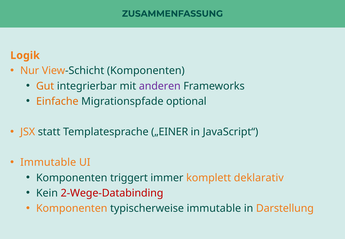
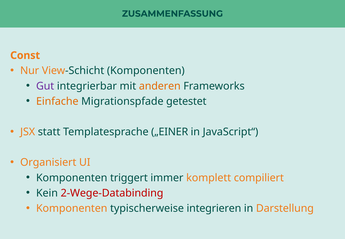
Logik: Logik -> Const (25, 55)
Gut colour: orange -> purple (45, 86)
anderen colour: purple -> orange (160, 86)
optional: optional -> getestet (186, 101)
Immutable: Immutable -> Organisiert (48, 162)
deklarativ: deklarativ -> compiliert (259, 178)
typischerweise immutable: immutable -> integrieren (214, 208)
